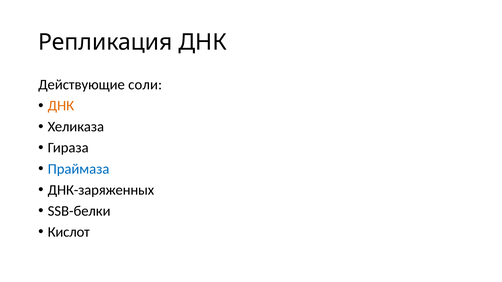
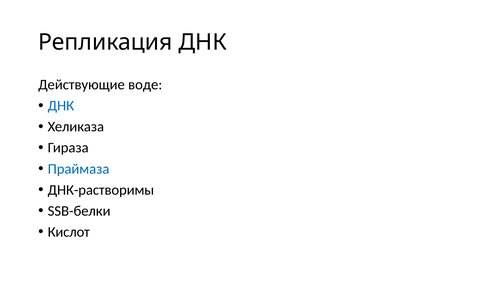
соли: соли -> воде (145, 85)
ДНК colour: orange -> blue (61, 106)
ДНК-заряженных: ДНК-заряженных -> ДНК-растворимы (101, 190)
